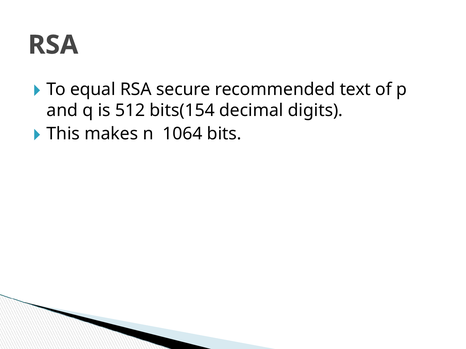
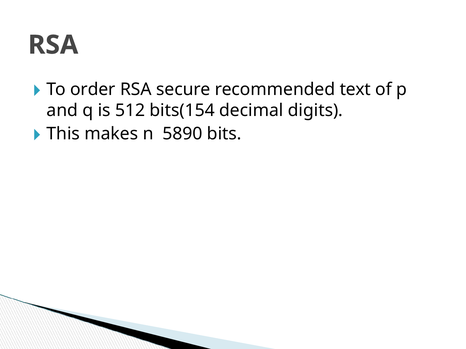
equal: equal -> order (93, 90)
1064: 1064 -> 5890 (183, 134)
